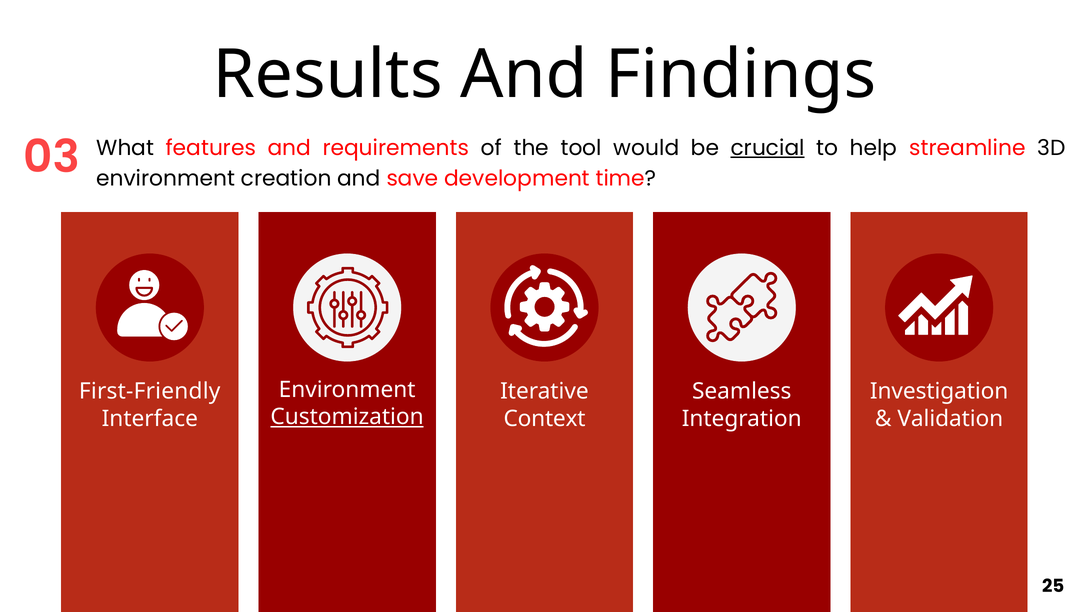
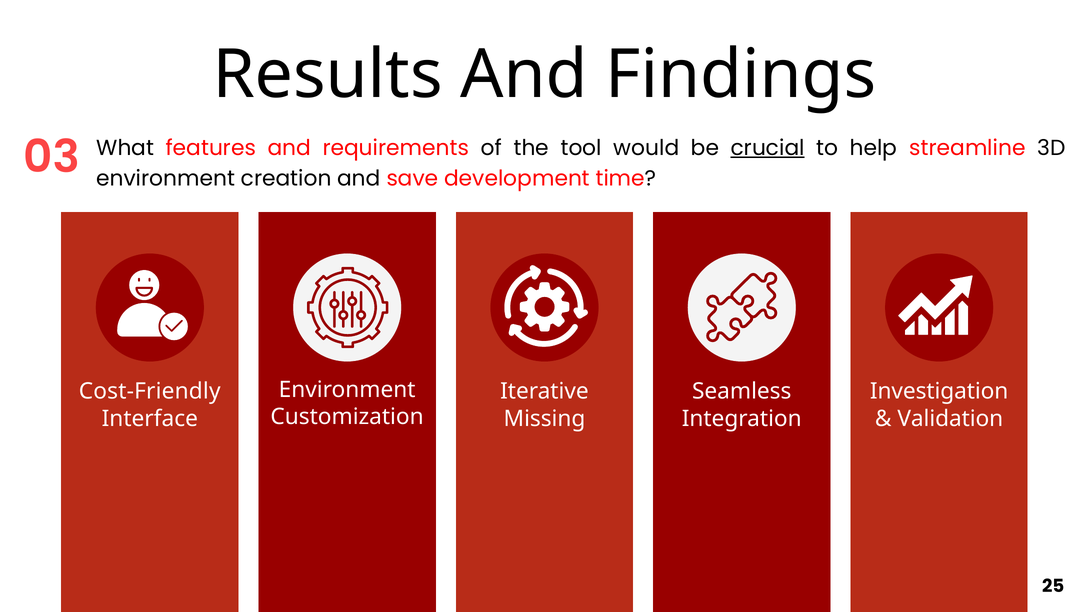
First-Friendly: First-Friendly -> Cost-Friendly (150, 392)
Customization underline: present -> none (347, 417)
Context: Context -> Missing (544, 419)
